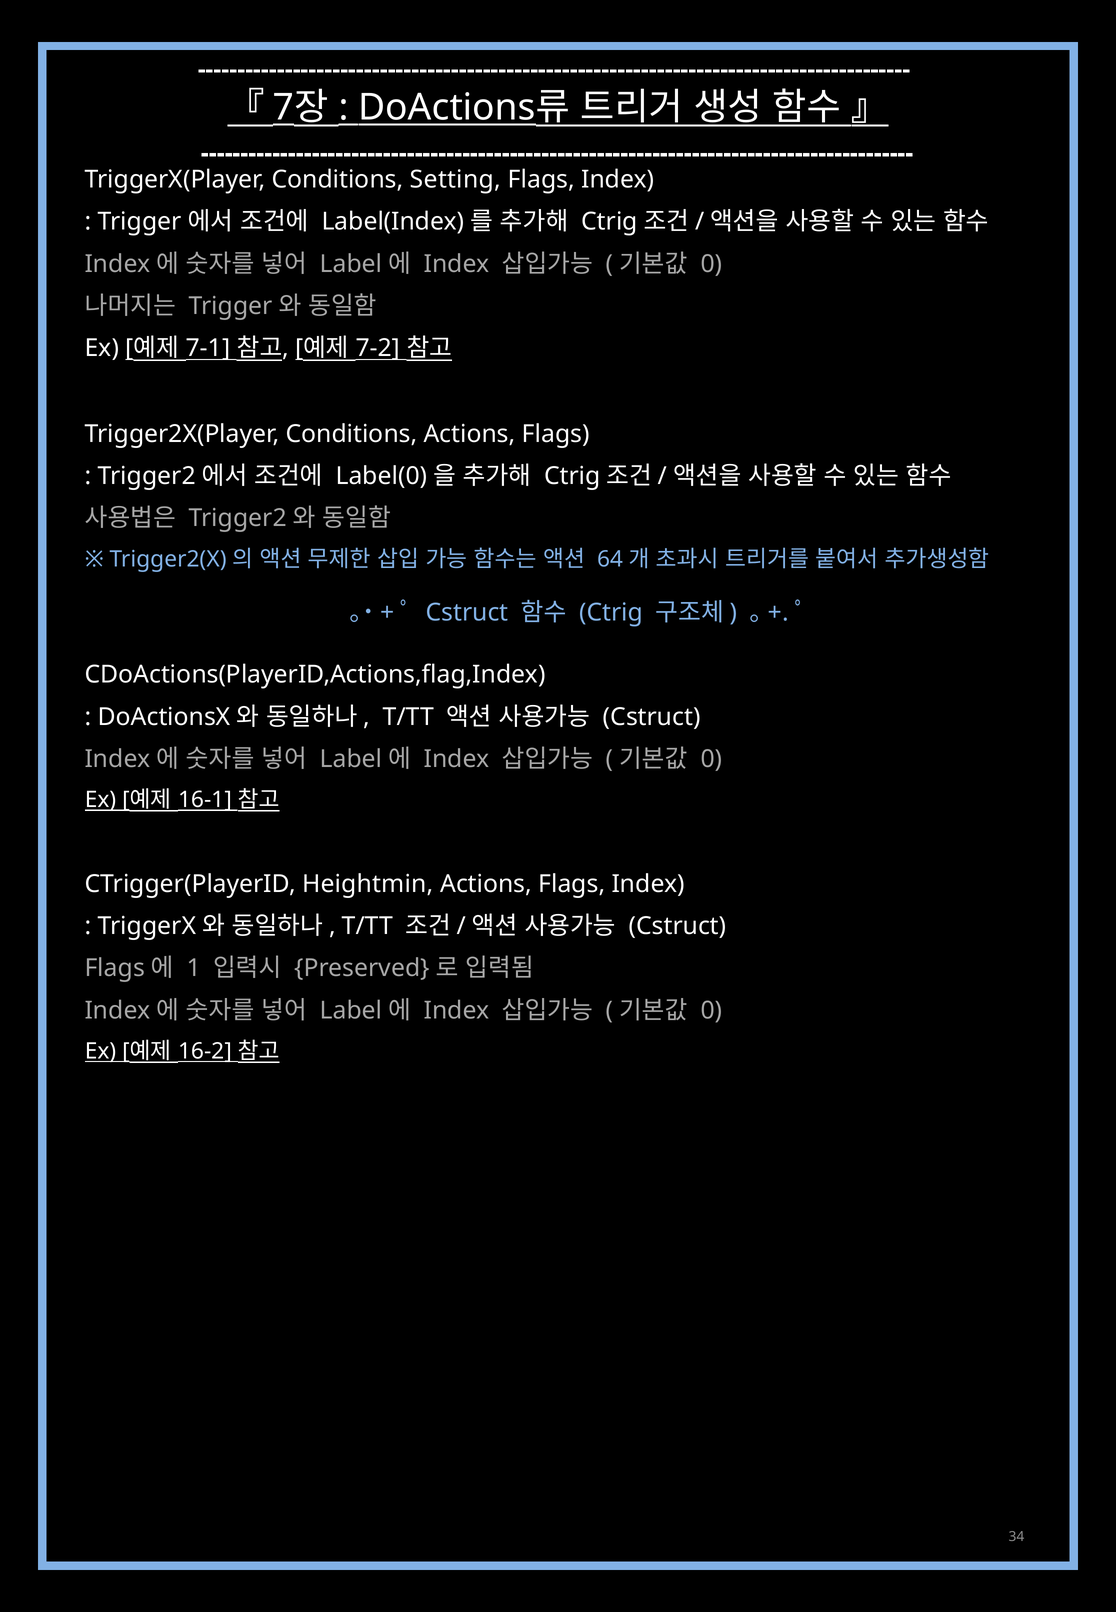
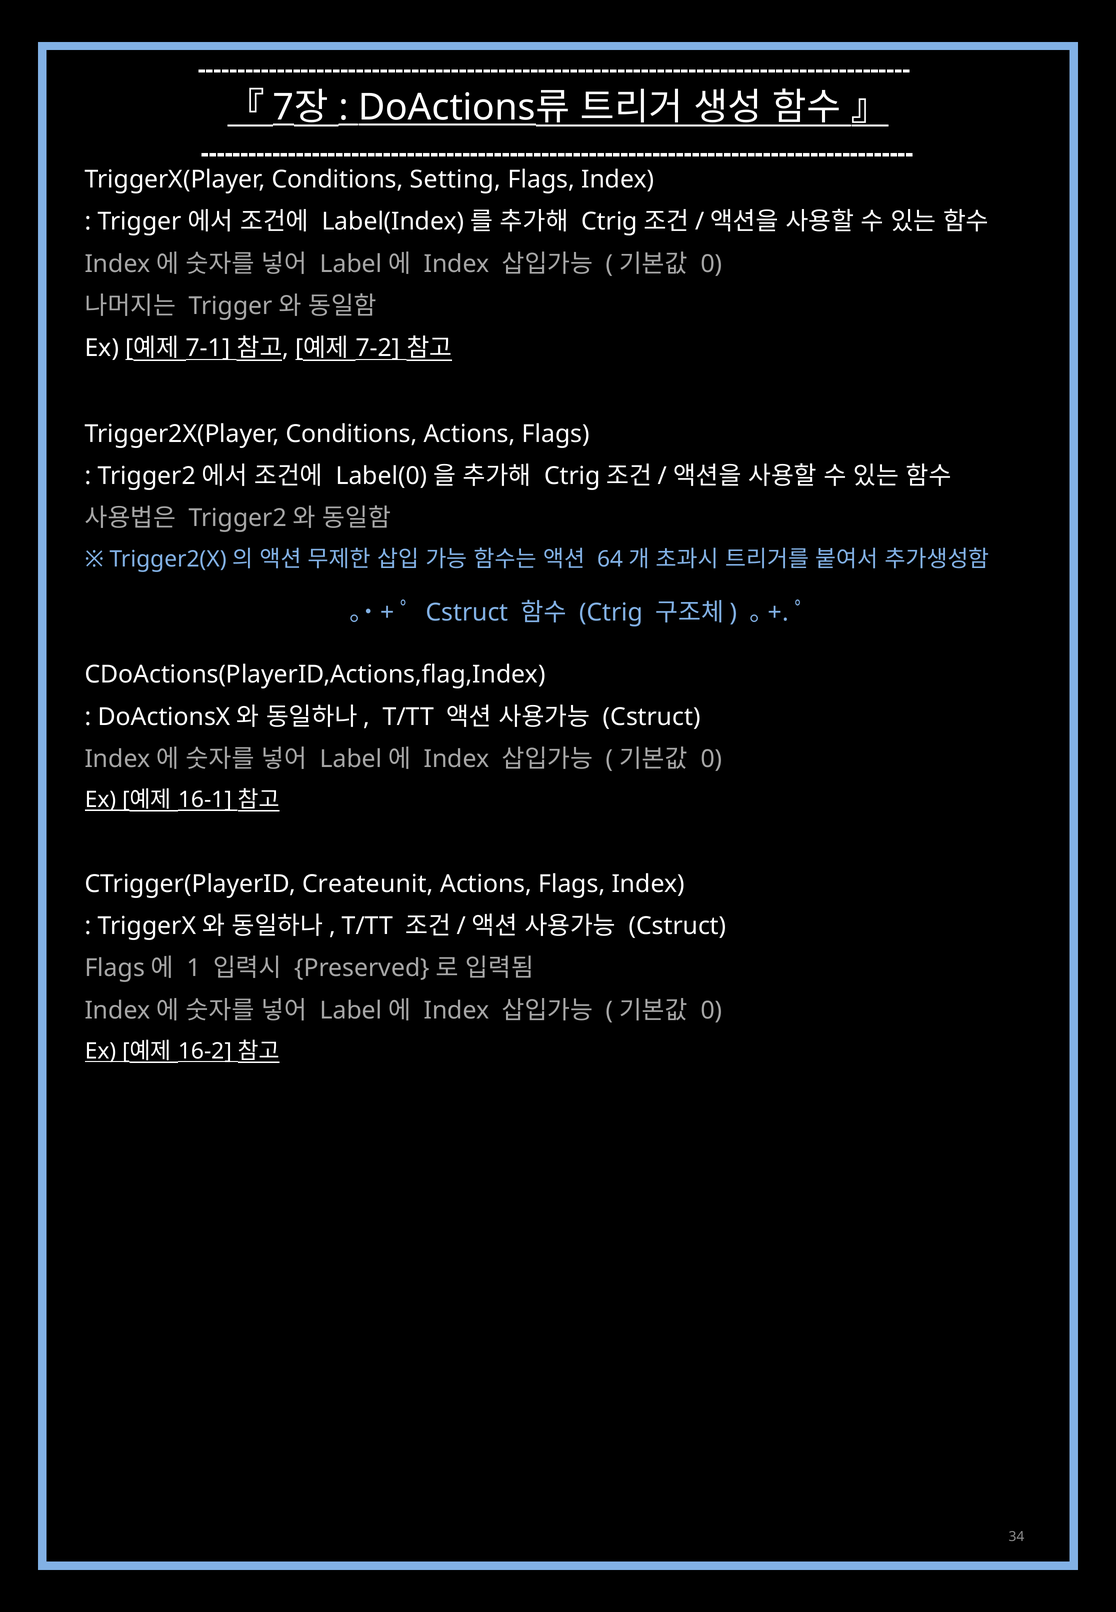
Heightmin: Heightmin -> Createunit (368, 884)
